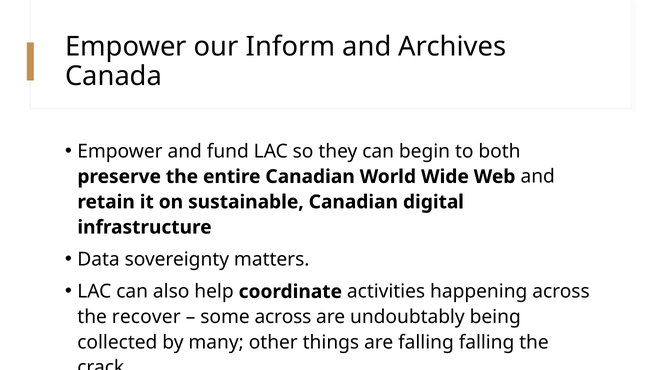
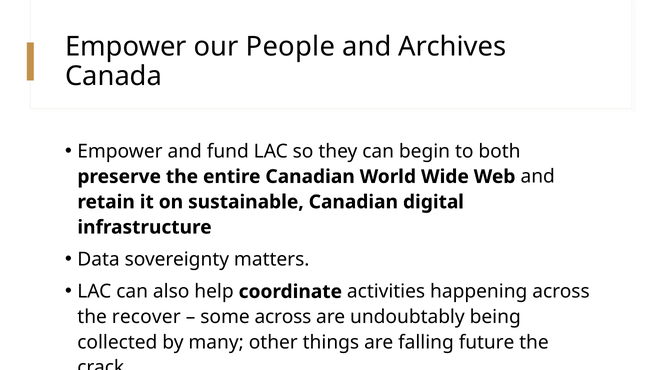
Inform: Inform -> People (290, 47)
falling falling: falling -> future (487, 342)
